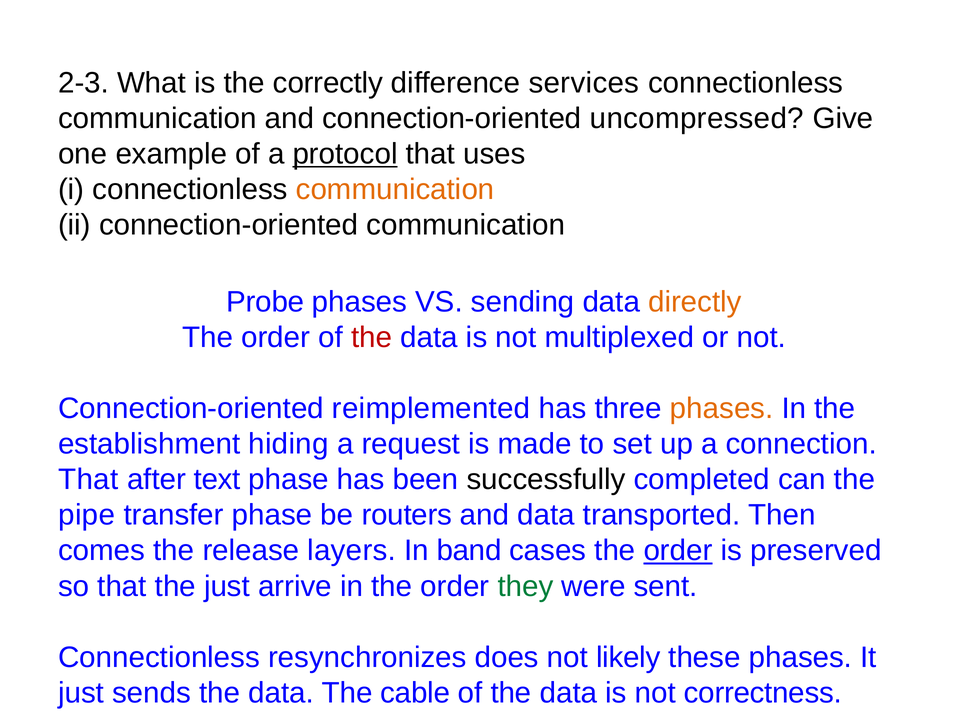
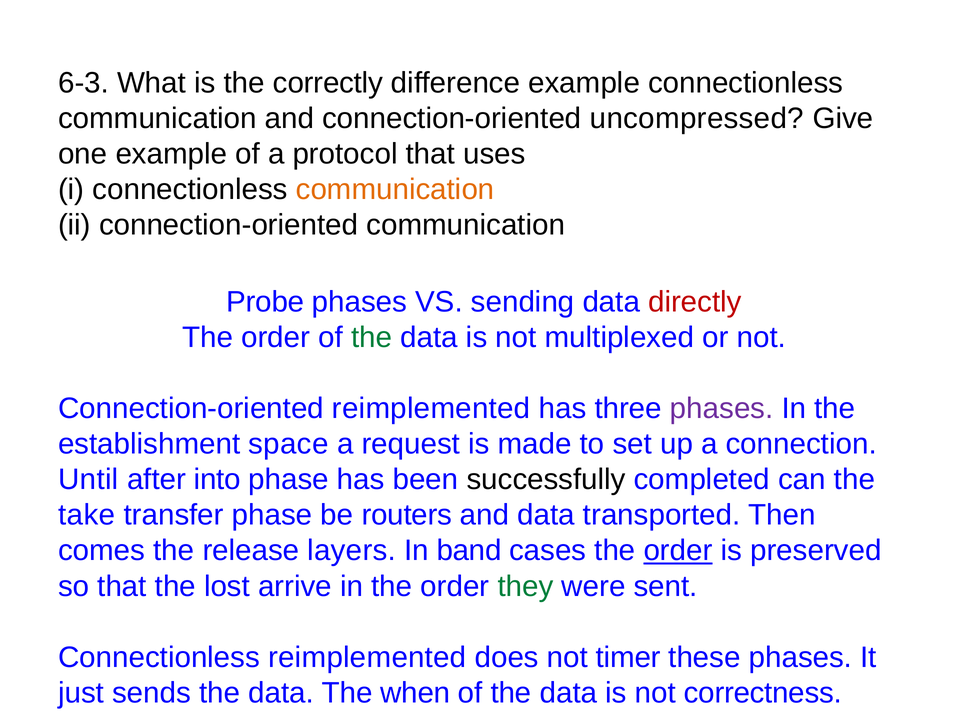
2-3: 2-3 -> 6-3 (84, 83)
difference services: services -> example (584, 83)
protocol underline: present -> none (345, 154)
directly colour: orange -> red (695, 302)
the colour: red -> green (372, 337)
phases colour: orange -> purple (722, 408)
hiding: hiding -> space (288, 444)
That: That -> Until (88, 479)
text: text -> into (217, 479)
pipe: pipe -> take (87, 515)
the just: just -> lost (227, 586)
Connectionless resynchronizes: resynchronizes -> reimplemented (367, 657)
likely: likely -> timer (628, 657)
cable: cable -> when (415, 693)
